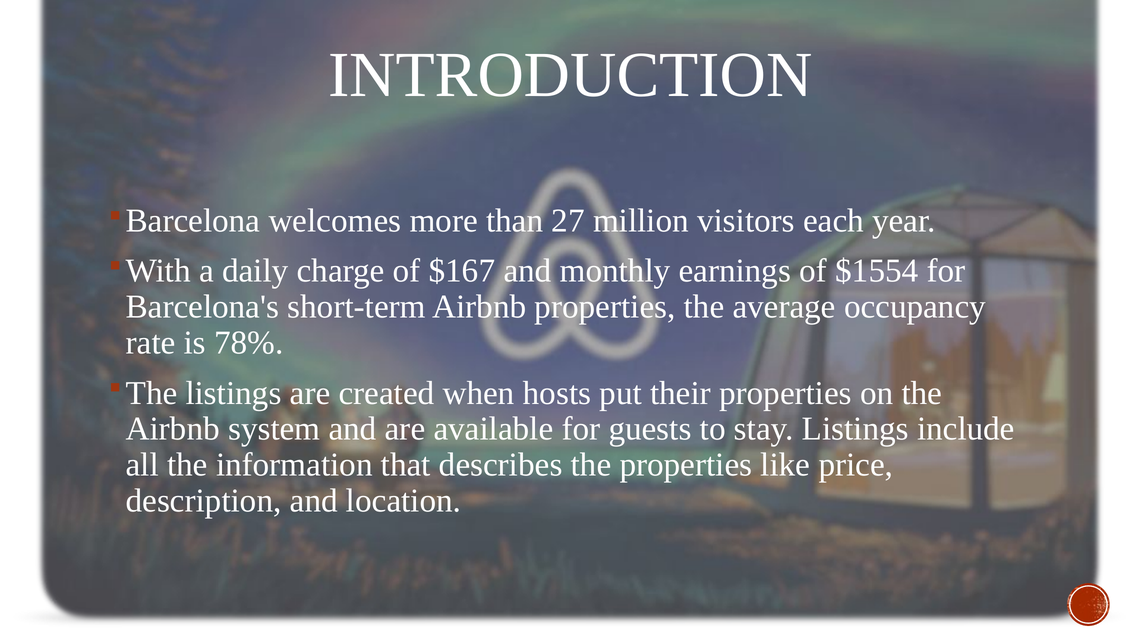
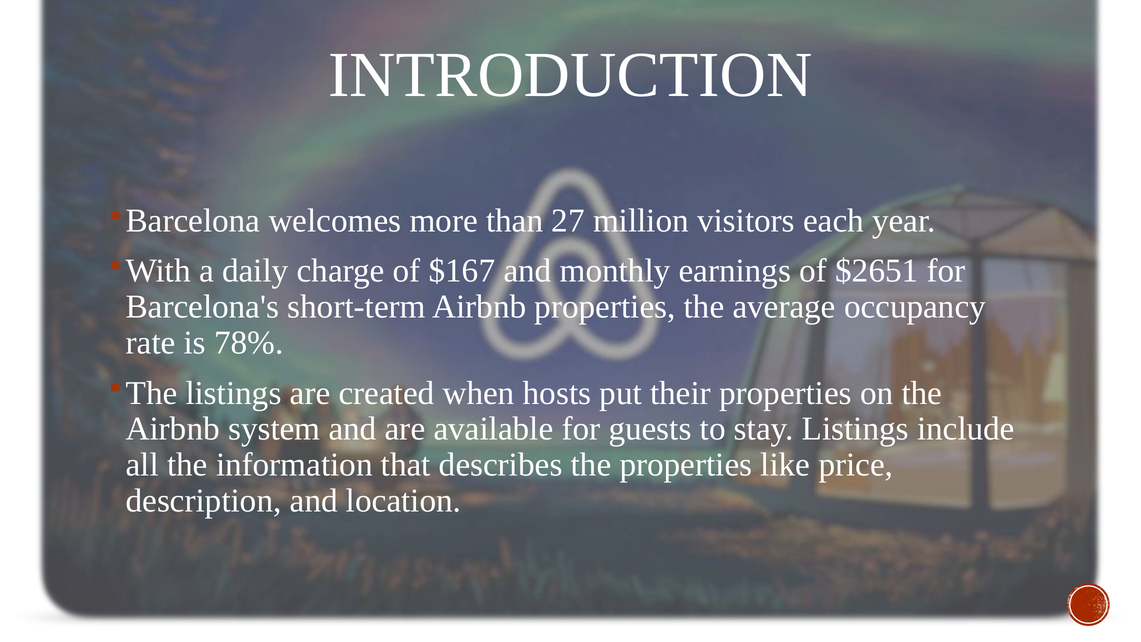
$1554: $1554 -> $2651 (877, 271)
